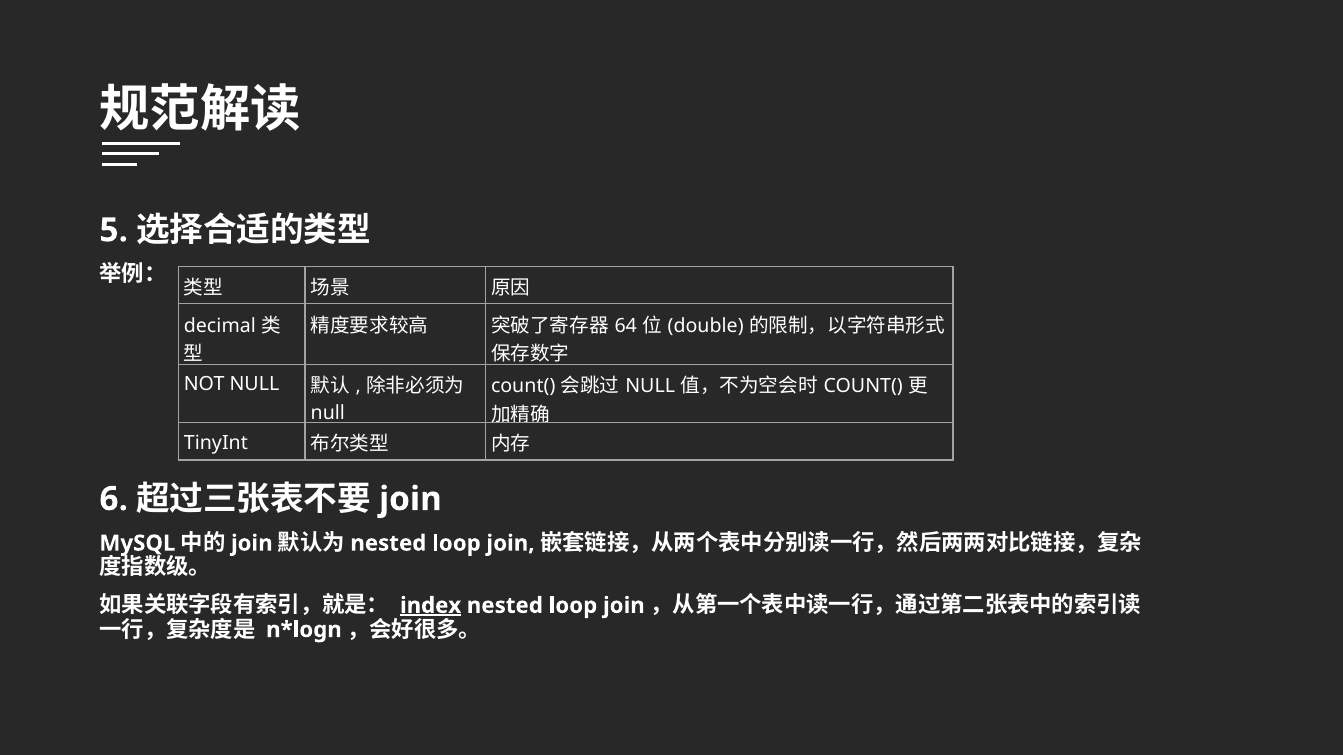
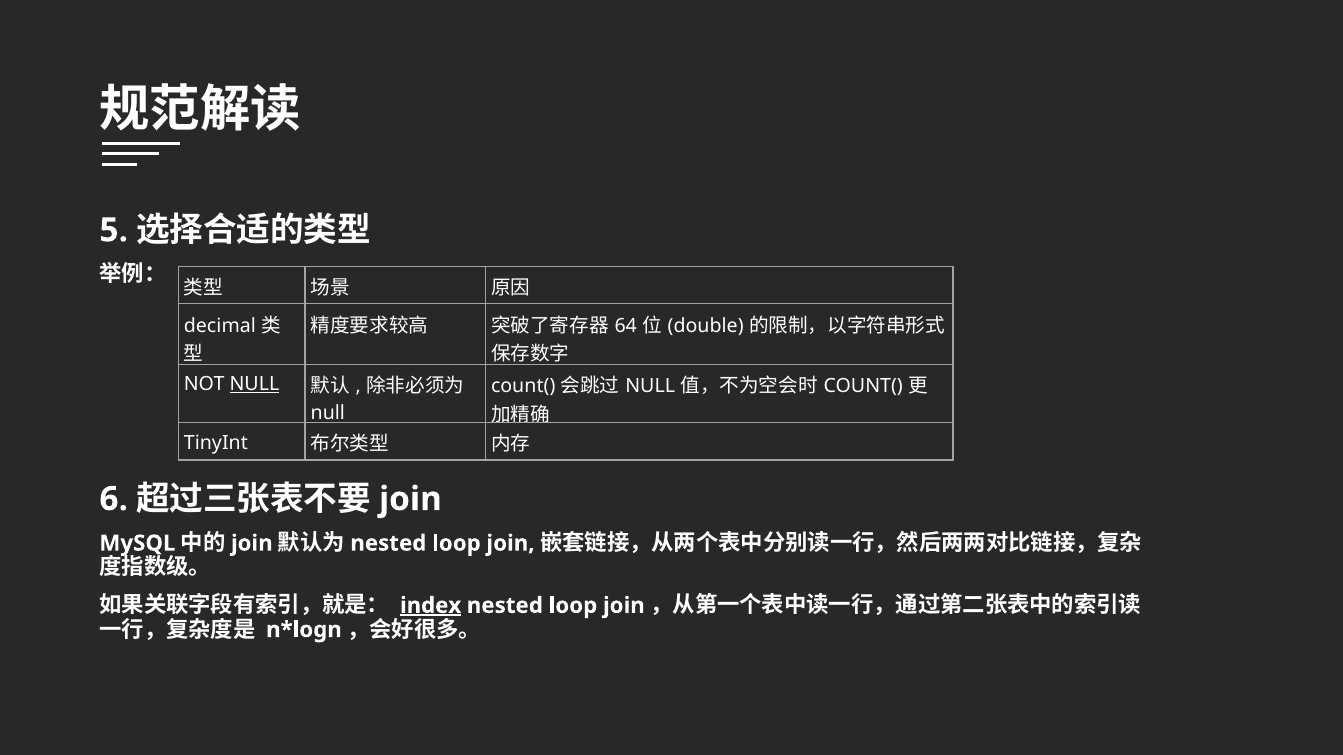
NULL underline: none -> present (254, 385)
